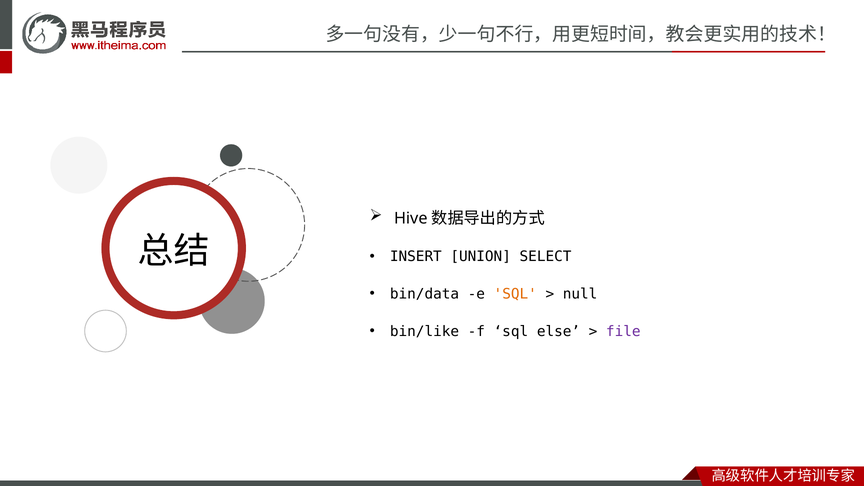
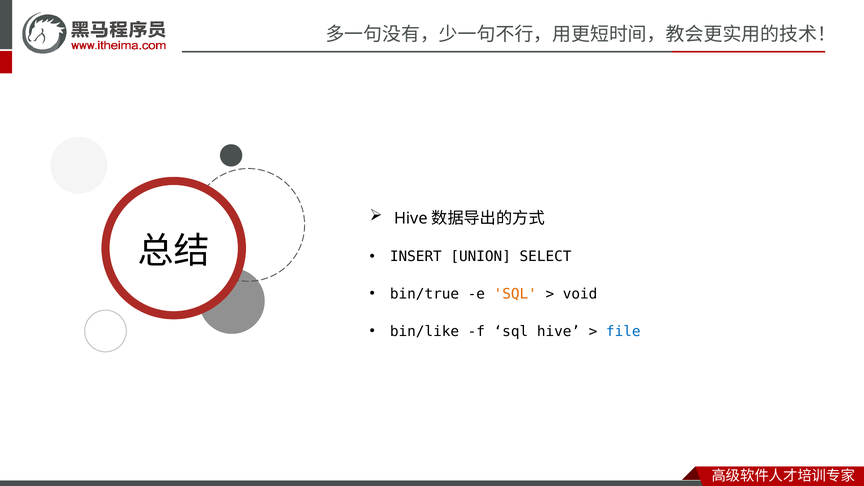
bin/data: bin/data -> bin/true (425, 294)
null: null -> void (580, 294)
else: else -> hive (558, 331)
file colour: purple -> blue (623, 331)
